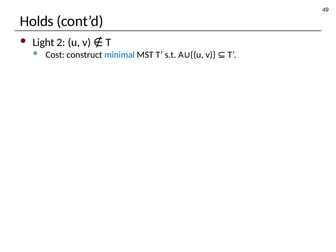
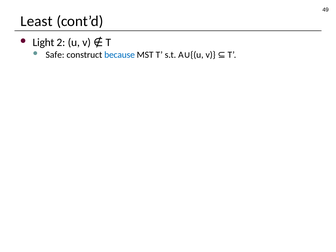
Holds: Holds -> Least (37, 21)
Cost: Cost -> Safe (55, 55)
minimal: minimal -> because (120, 55)
